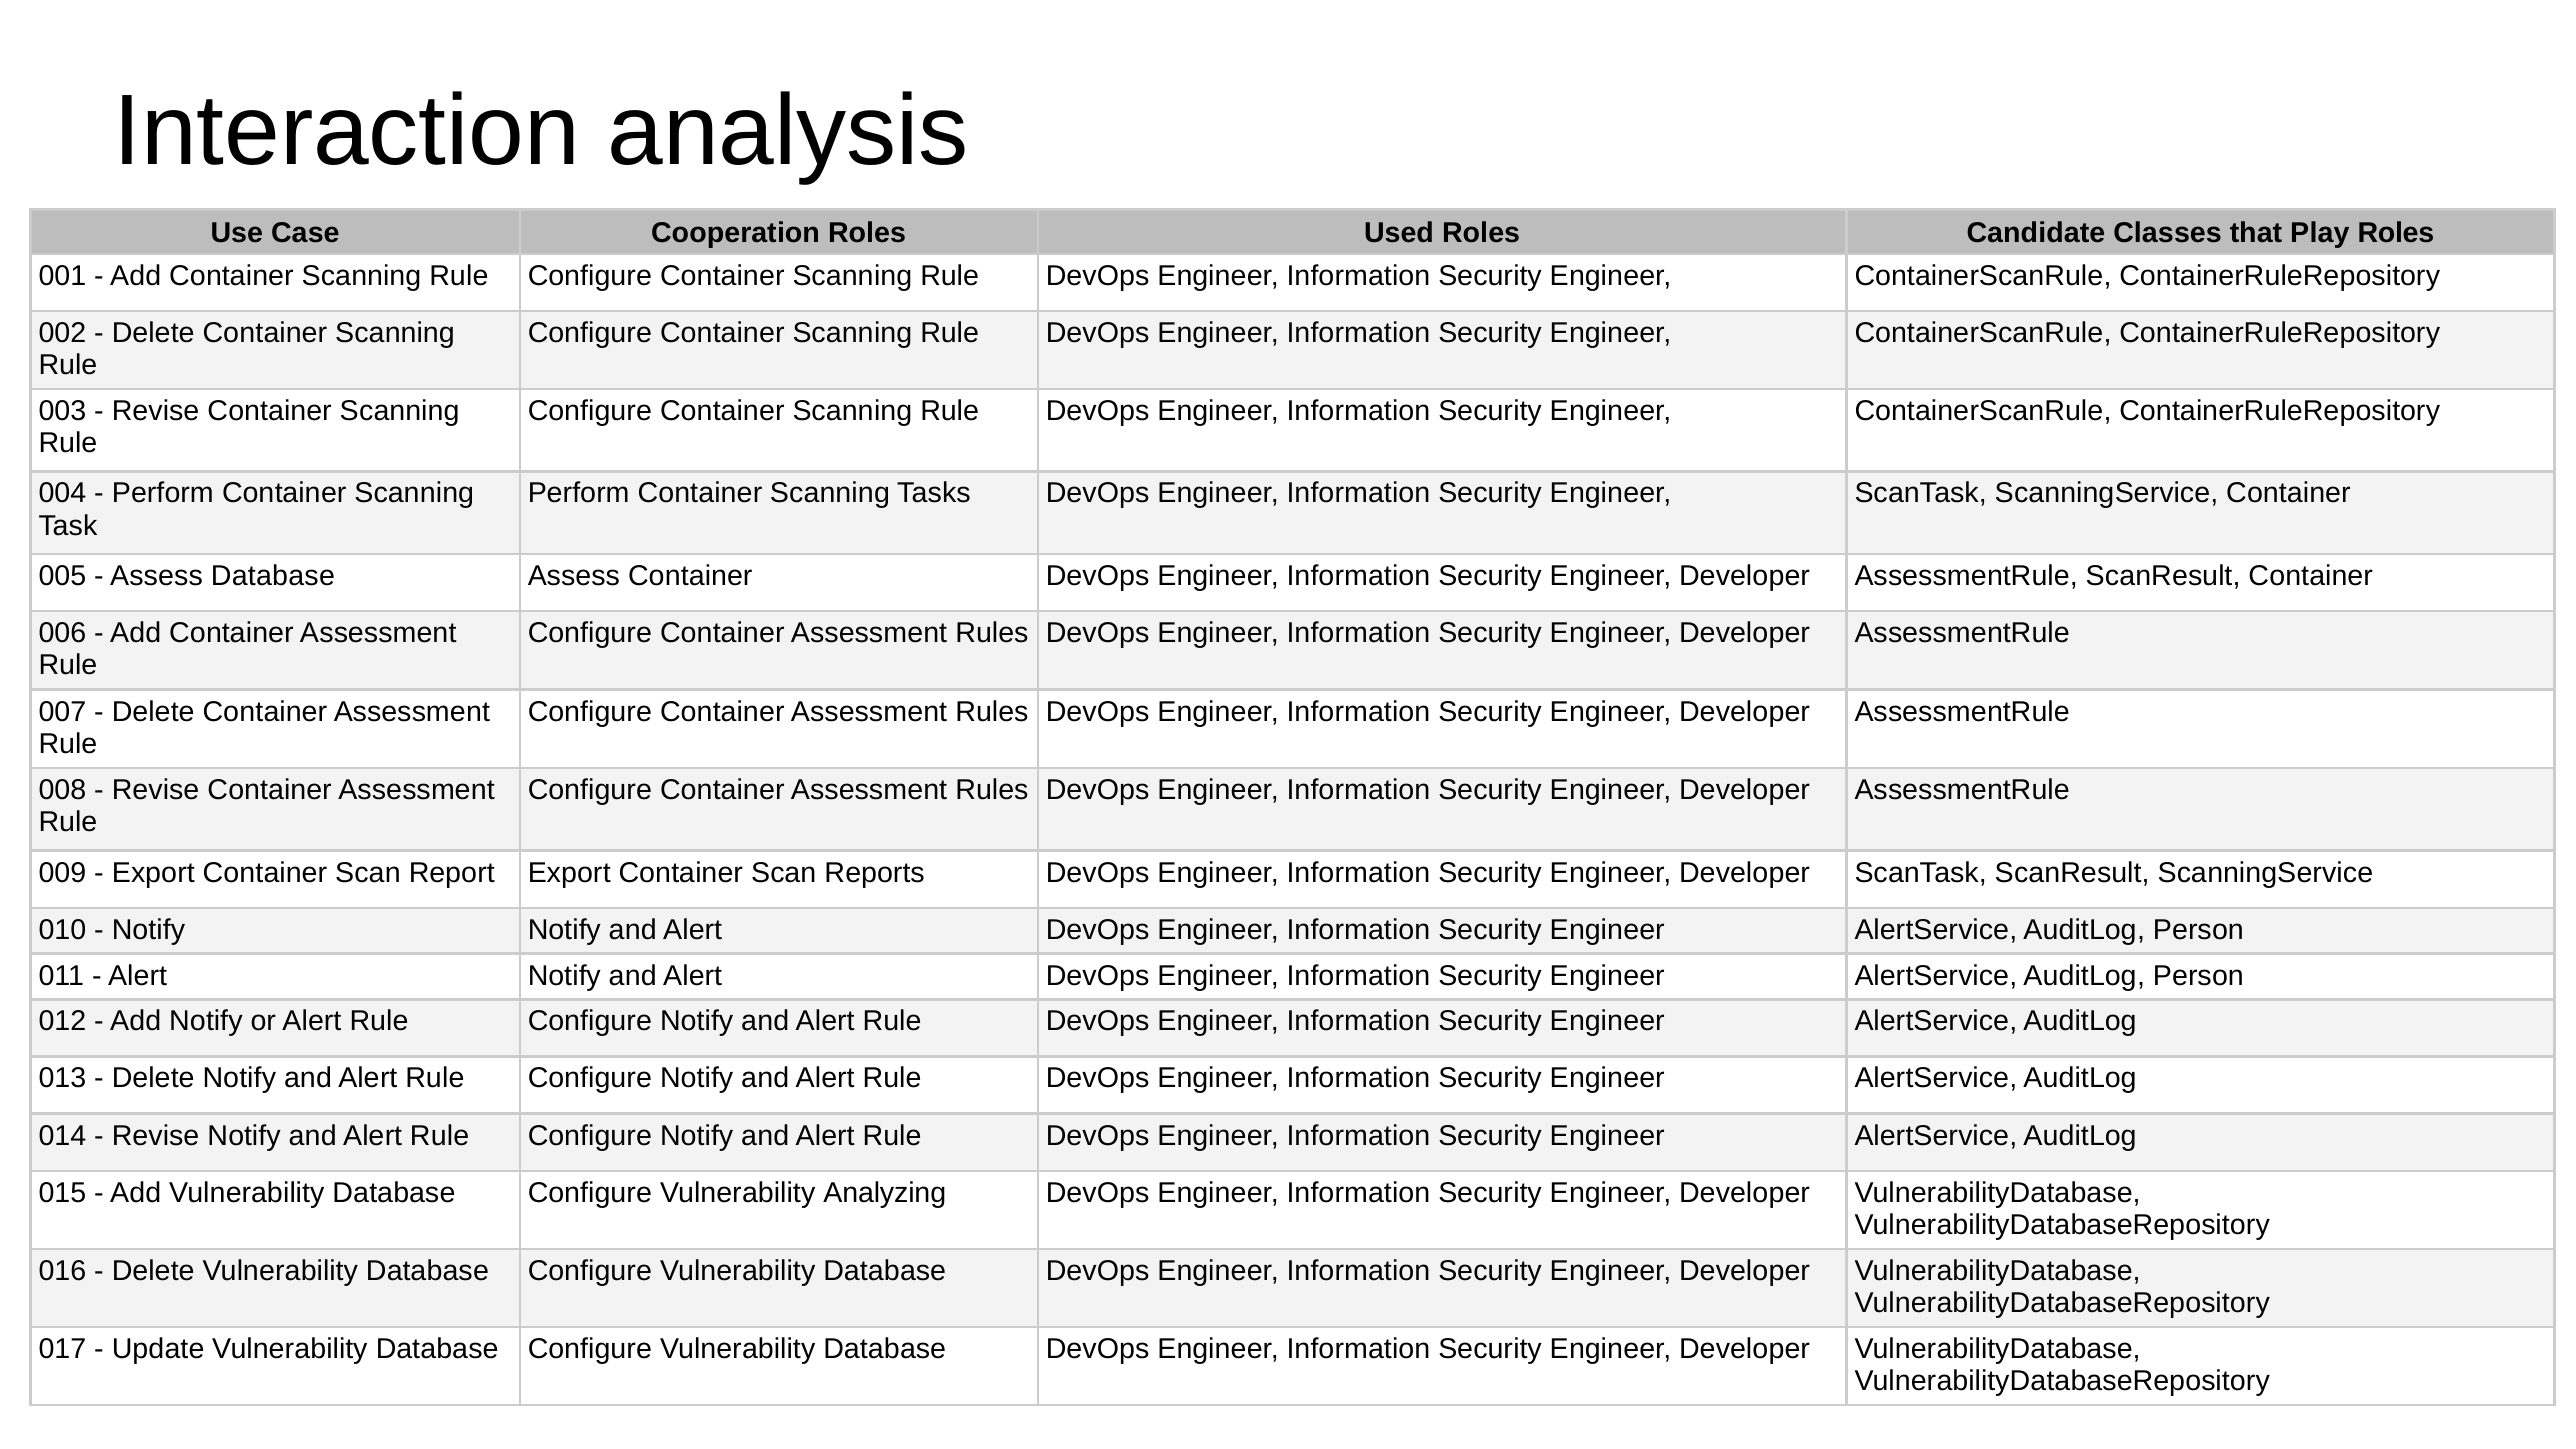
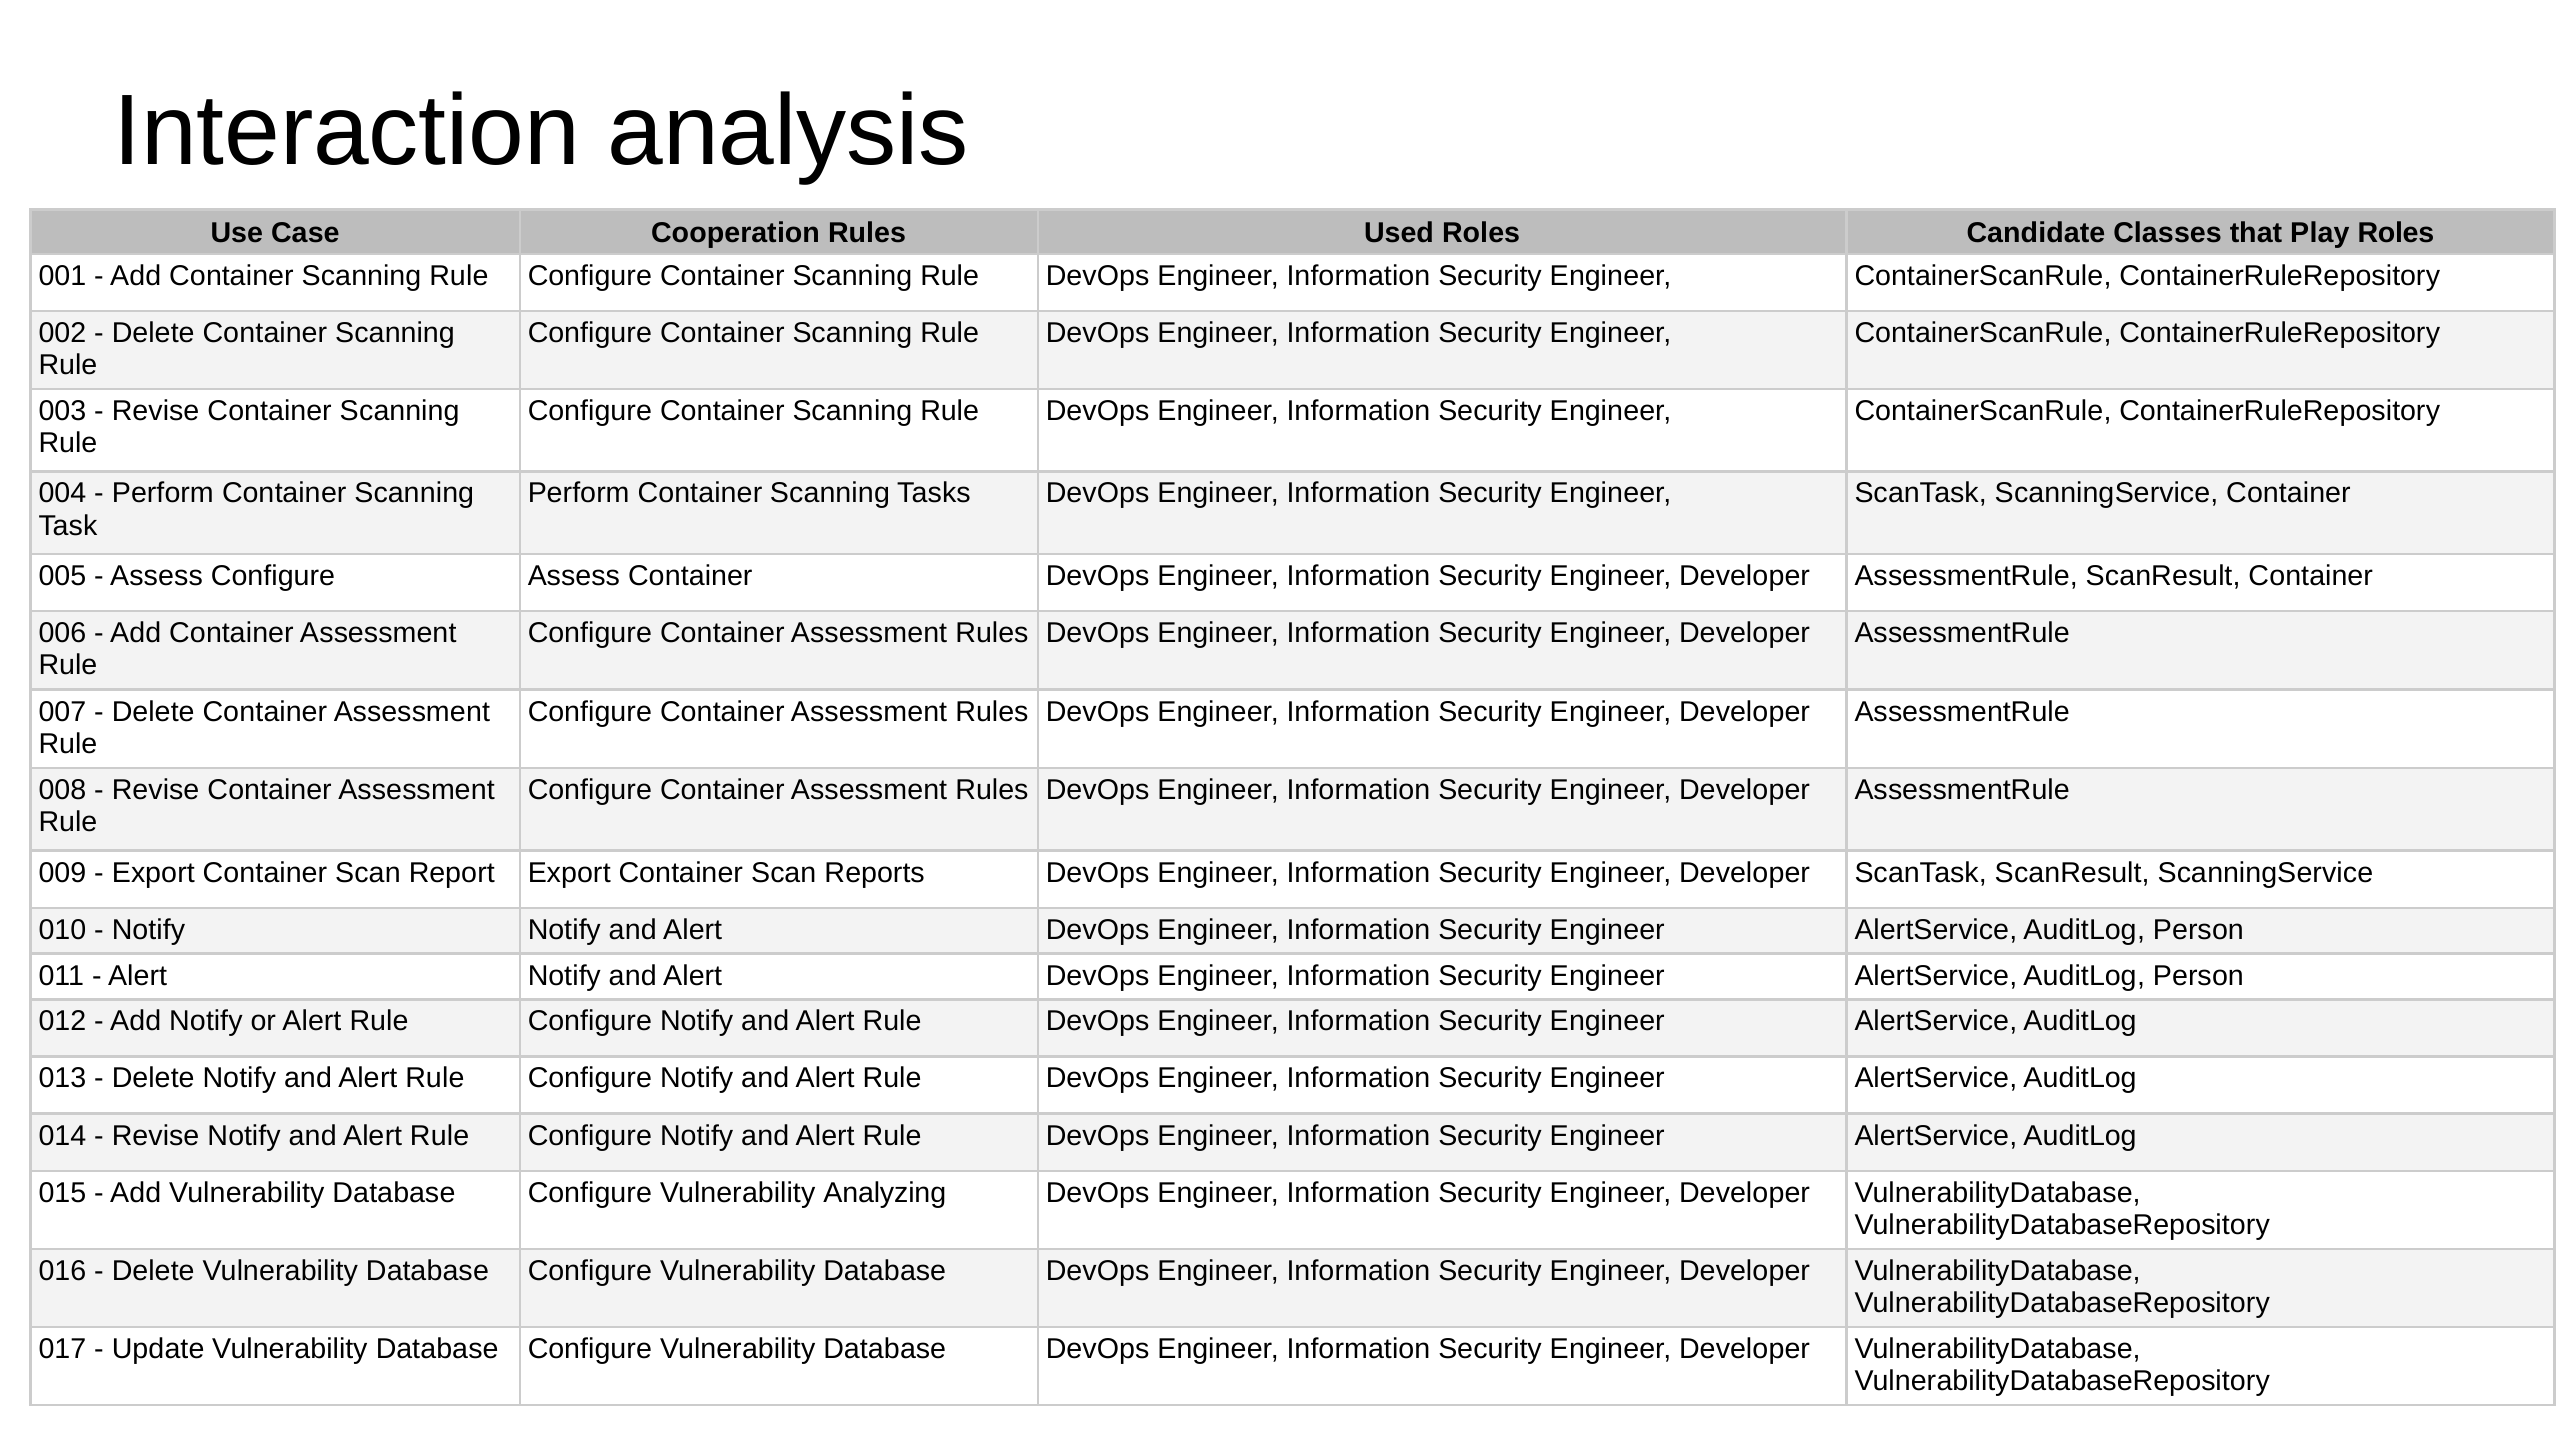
Cooperation Roles: Roles -> Rules (867, 233)
Assess Database: Database -> Configure (273, 576)
